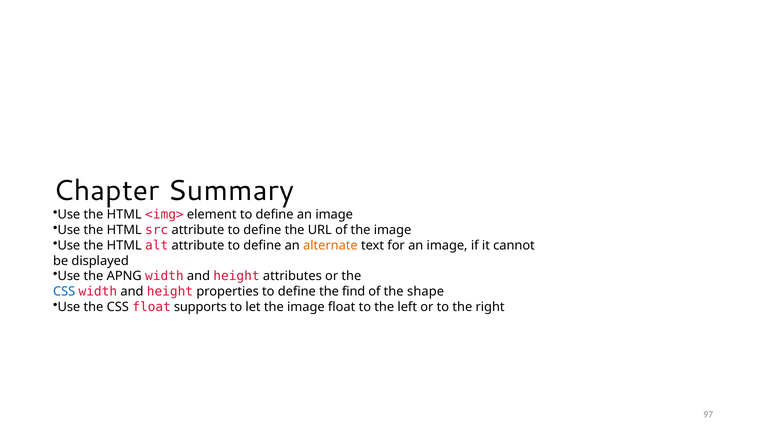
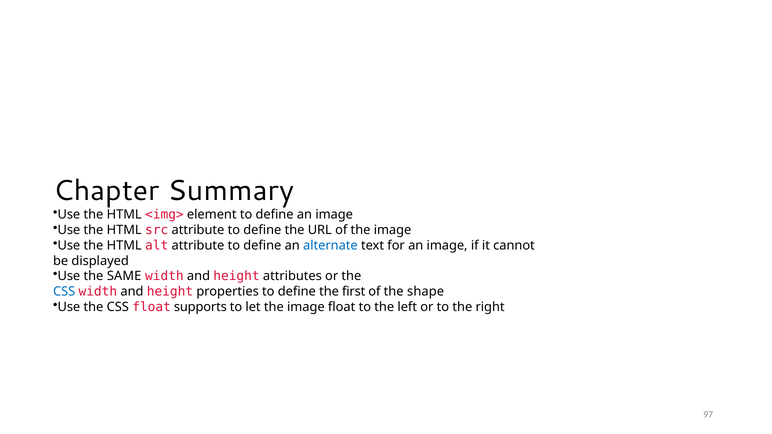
alternate colour: orange -> blue (330, 246)
APNG: APNG -> SAME (124, 276)
find: find -> first (354, 292)
